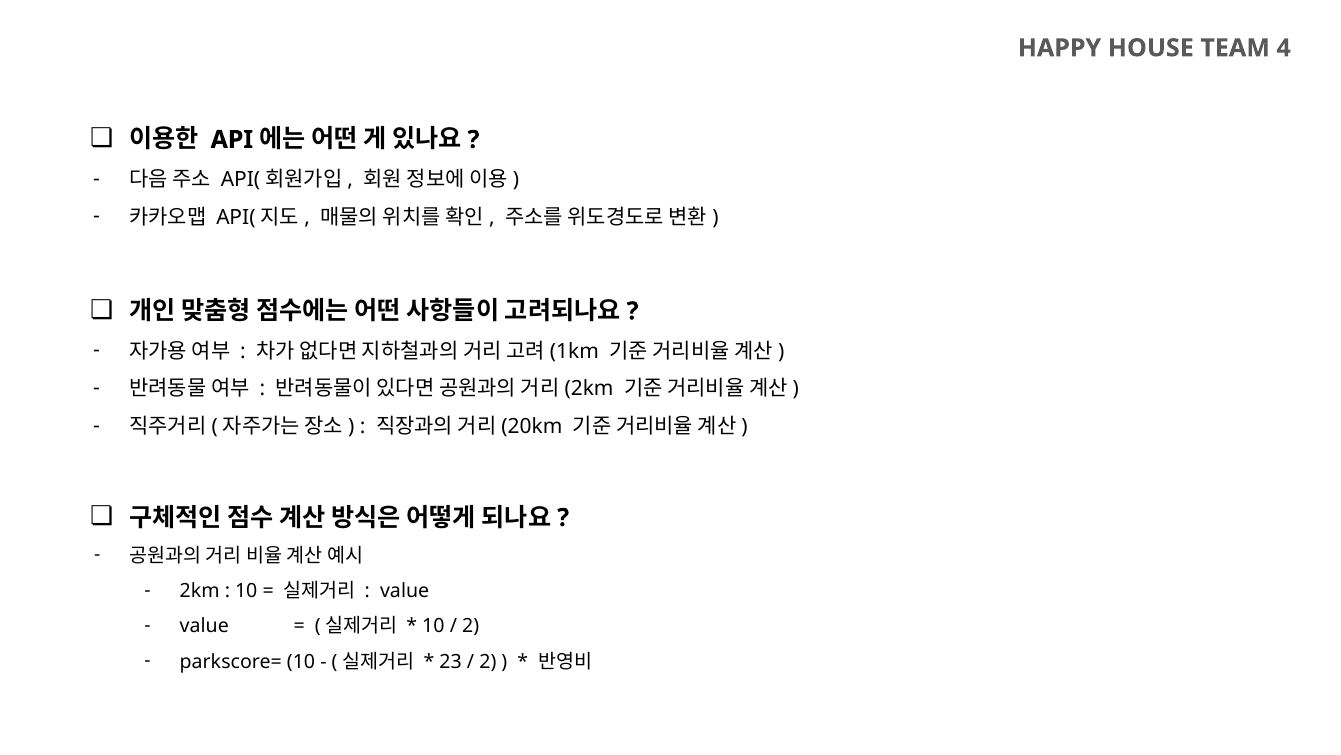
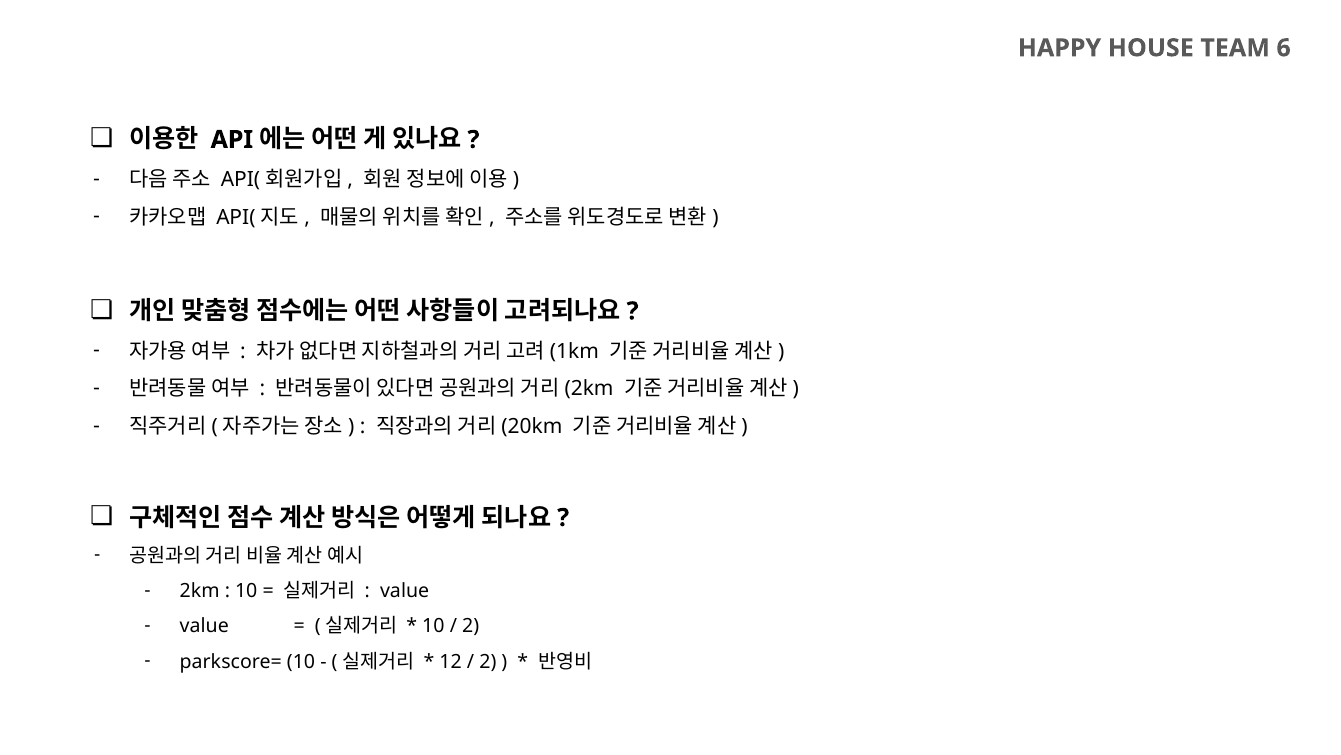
4: 4 -> 6 (1284, 48)
23: 23 -> 12 (451, 661)
